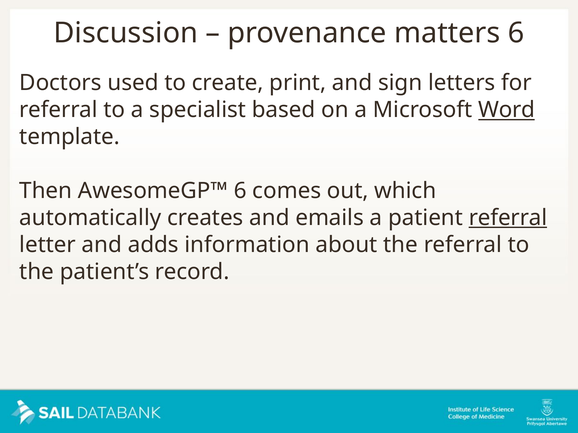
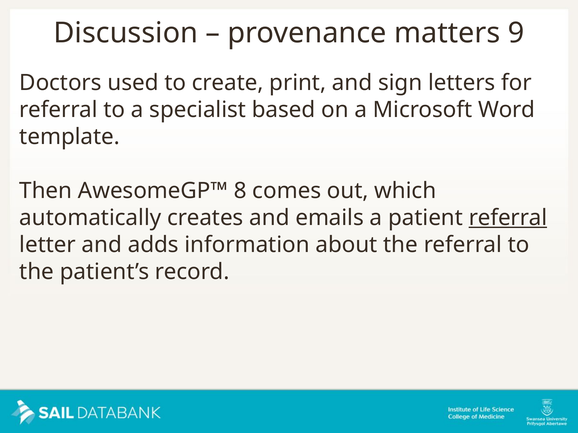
matters 6: 6 -> 9 (516, 33)
Word underline: present -> none (507, 110)
AwesomeGP™ 6: 6 -> 8 (240, 191)
